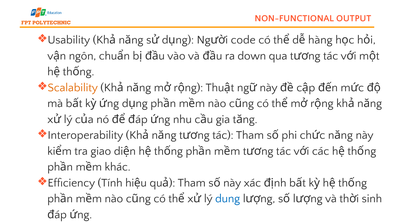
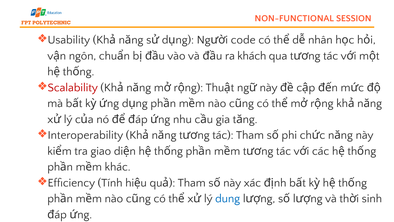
OUTPUT: OUTPUT -> SESSION (354, 18)
hàng: hàng -> nhân (320, 40)
down: down -> khách (252, 56)
Scalability colour: orange -> red (73, 87)
